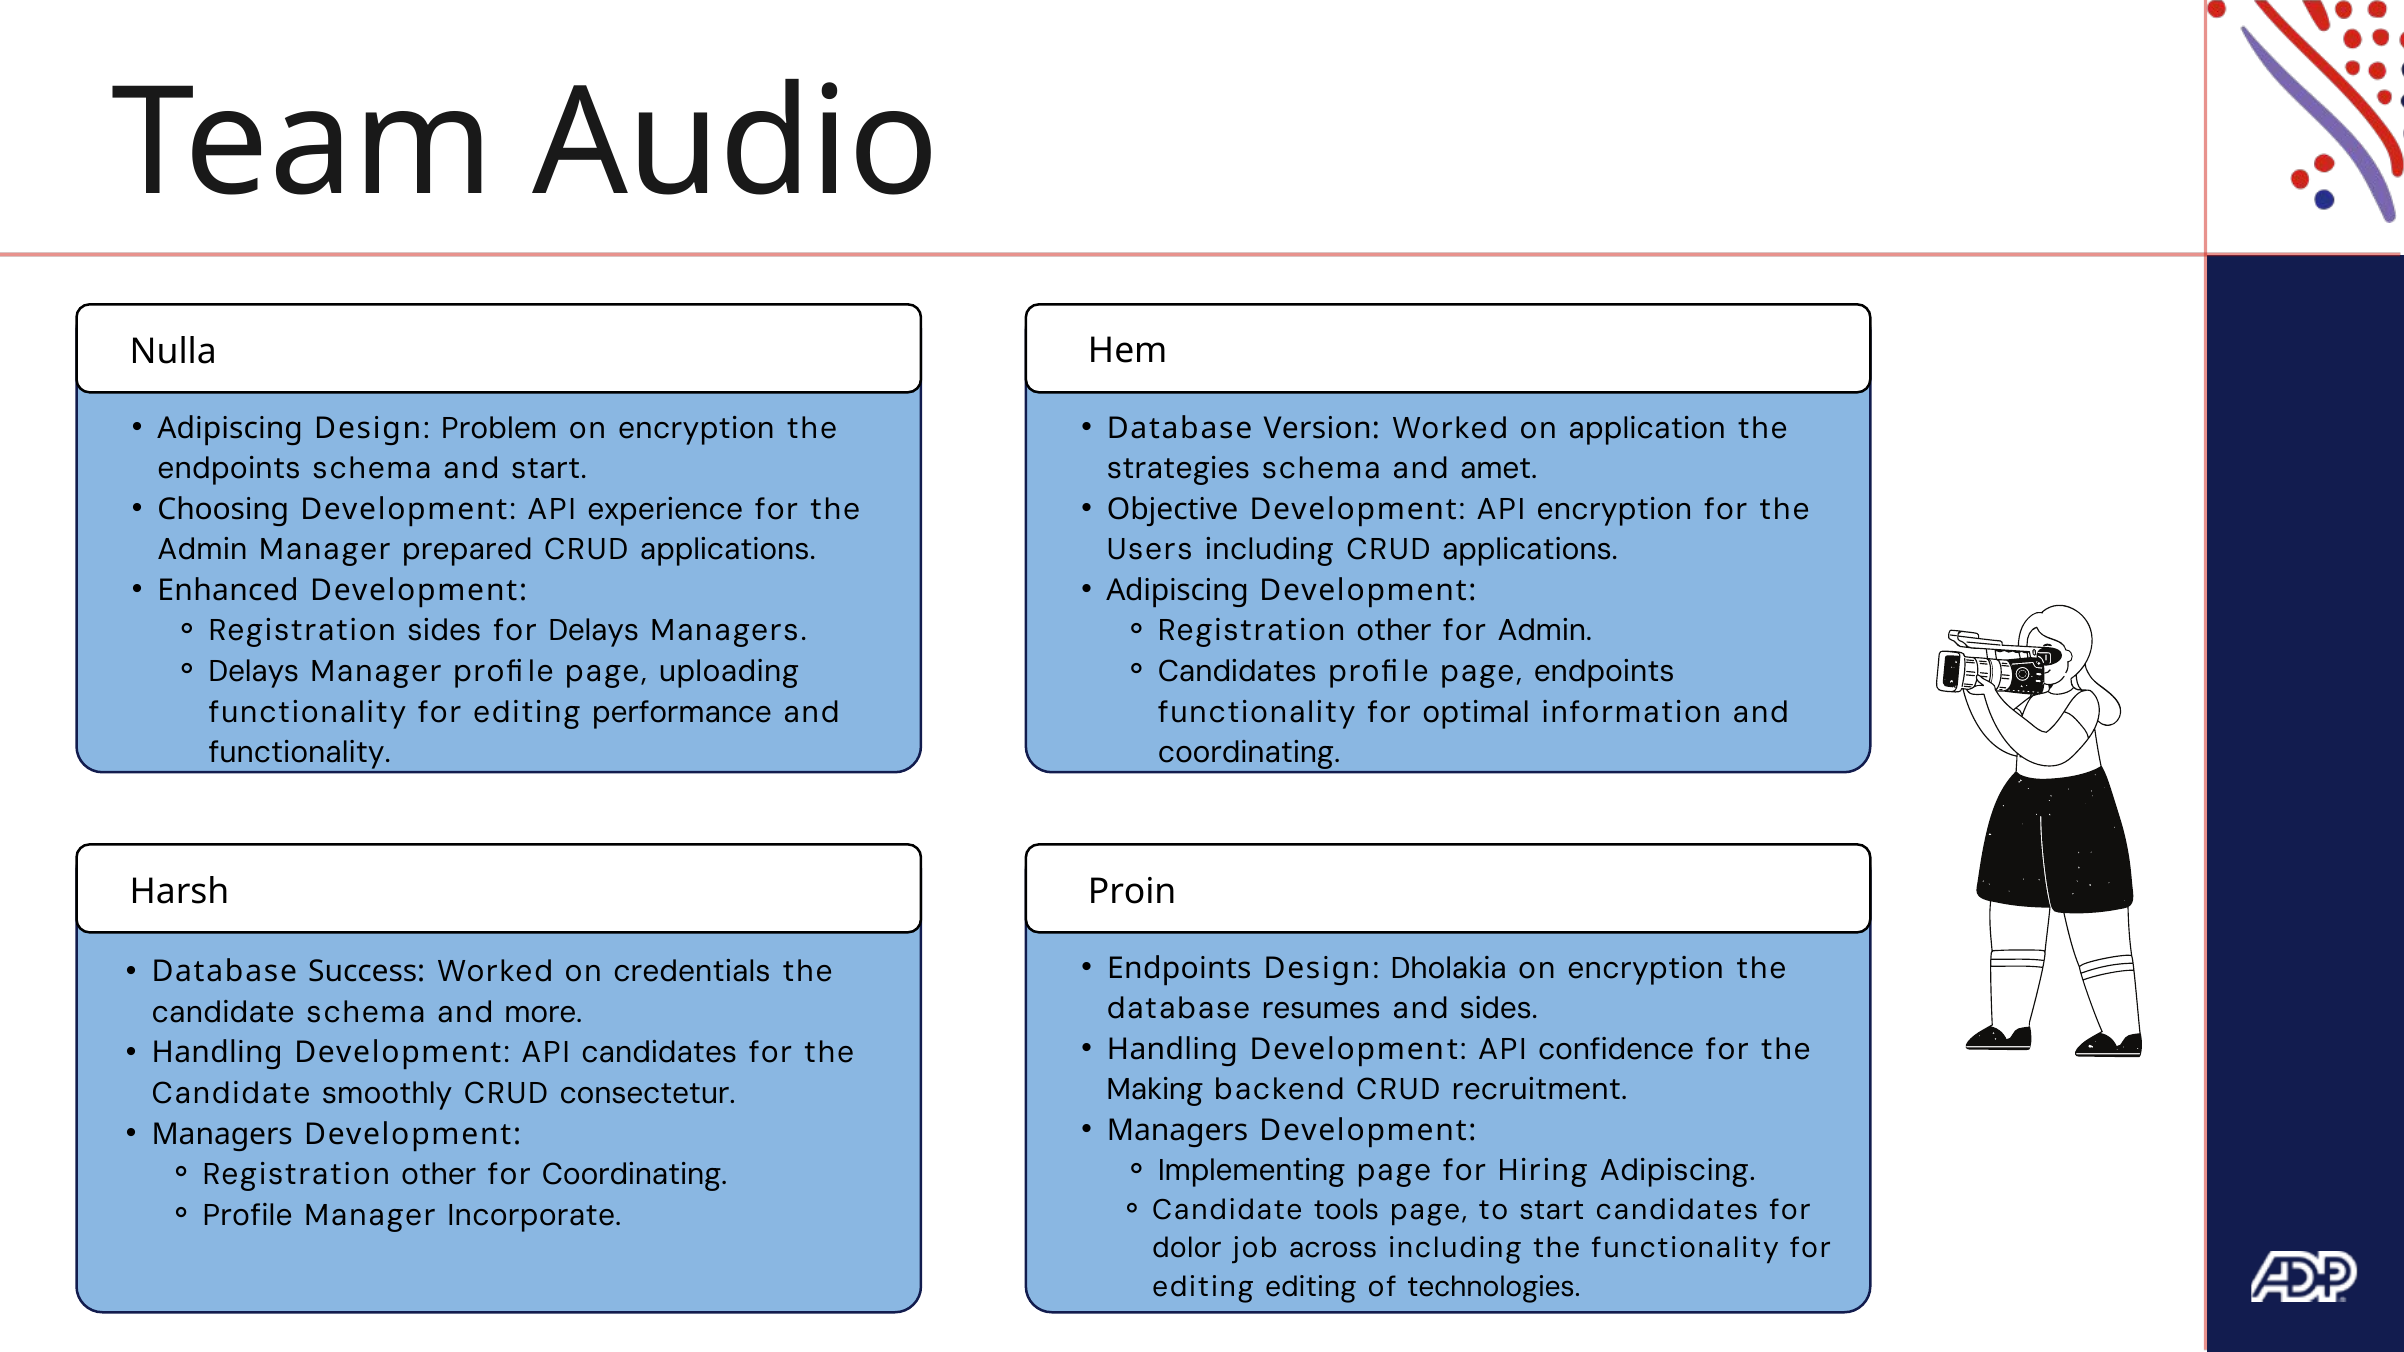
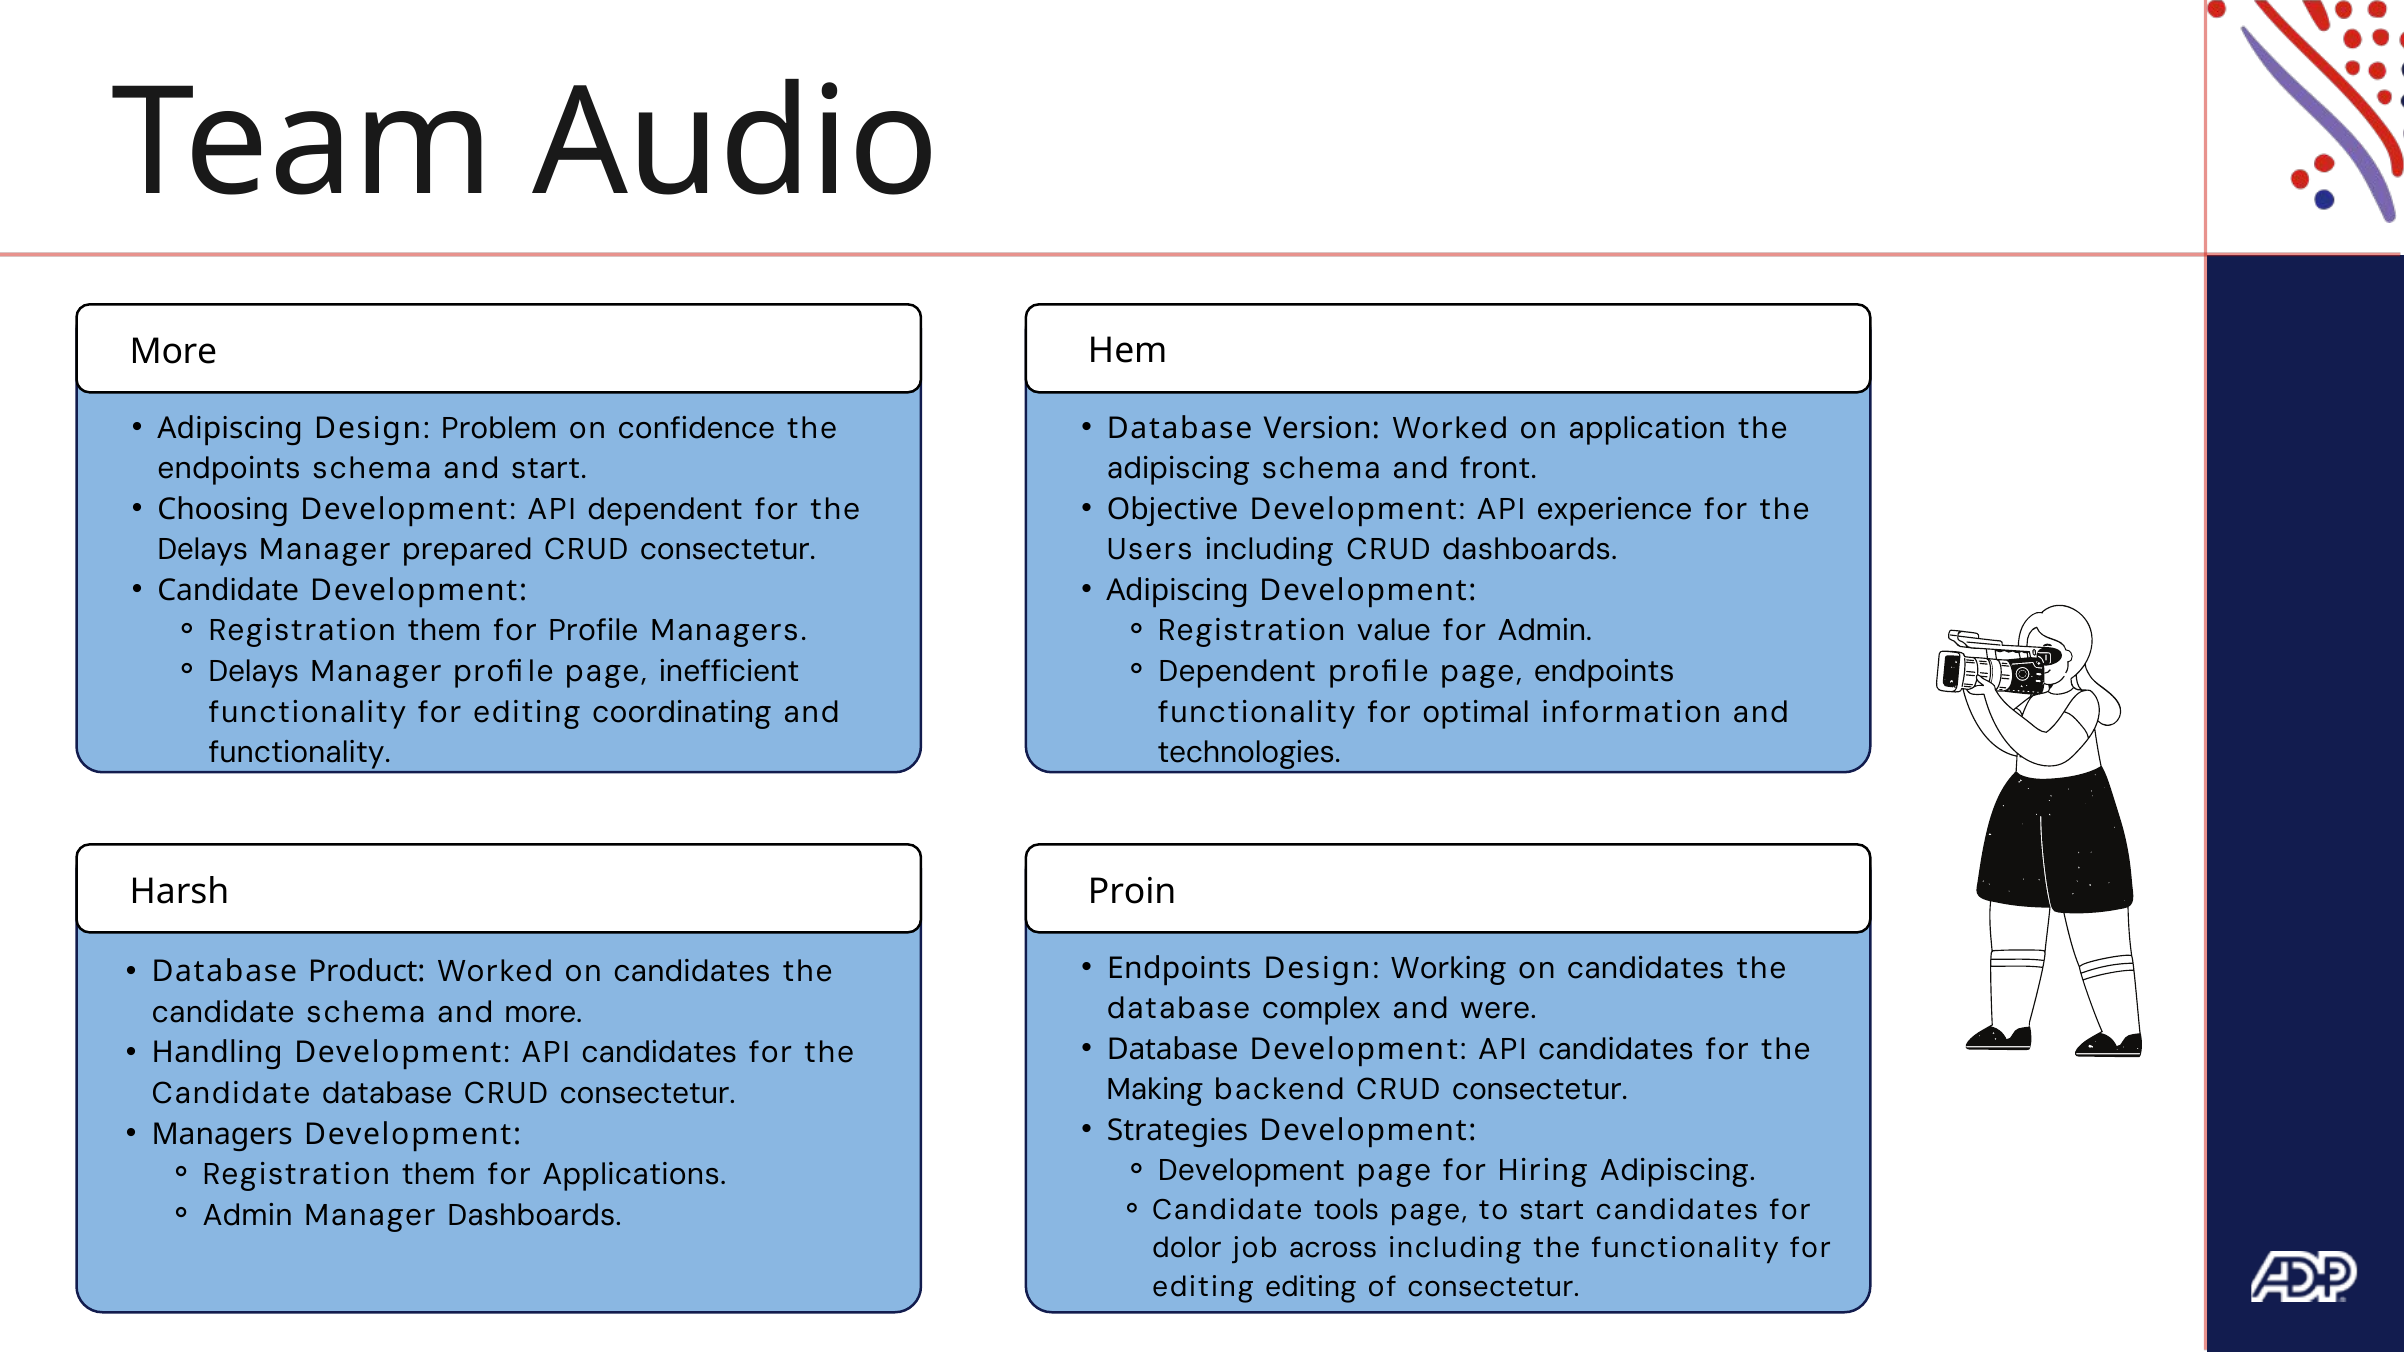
Nulla: Nulla -> More (173, 352)
encryption: encryption -> confidence (696, 428)
strategies: strategies -> adipiscing (1179, 469)
amet: amet -> front (1498, 469)
API experience: experience -> dependent (665, 509)
API encryption: encryption -> experience (1615, 509)
Admin: Admin -> Delays (203, 550)
applications: applications -> consectetur (728, 550)
applications: applications -> dashboards (1530, 550)
Enhanced: Enhanced -> Candidate (228, 591)
sides: sides -> them (444, 631)
for Delays: Delays -> Profile (593, 631)
other: other -> value (1394, 631)
uploading: uploading -> inefficient (729, 672)
Candidates: Candidates -> Dependent (1237, 672)
performance: performance -> coordinating (682, 712)
coordinating: coordinating -> technologies (1249, 753)
Dholakia: Dholakia -> Working (1449, 968)
encryption: encryption -> candidates (1646, 968)
Success: Success -> Product (367, 972)
Worked on credentials: credentials -> candidates (692, 972)
resumes: resumes -> complex (1321, 1009)
and sides: sides -> were (1498, 1009)
Handling: Handling -> Database (1173, 1049)
confidence: confidence -> candidates (1616, 1049)
backend CRUD recruitment: recruitment -> consectetur (1540, 1090)
Candidate smoothly: smoothly -> database (387, 1094)
Managers: Managers -> Strategies (1178, 1131)
Implementing: Implementing -> Development (1252, 1171)
other: other -> them (438, 1175)
for Coordinating: Coordinating -> Applications (634, 1175)
Profile: Profile -> Admin (248, 1215)
Manager Incorporate: Incorporate -> Dashboards (535, 1215)
of technologies: technologies -> consectetur (1494, 1287)
